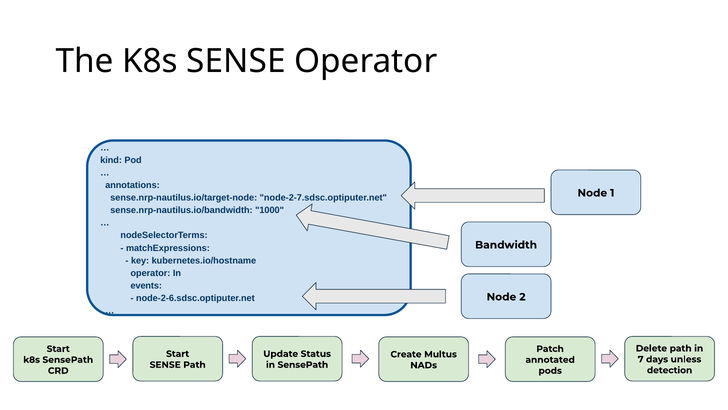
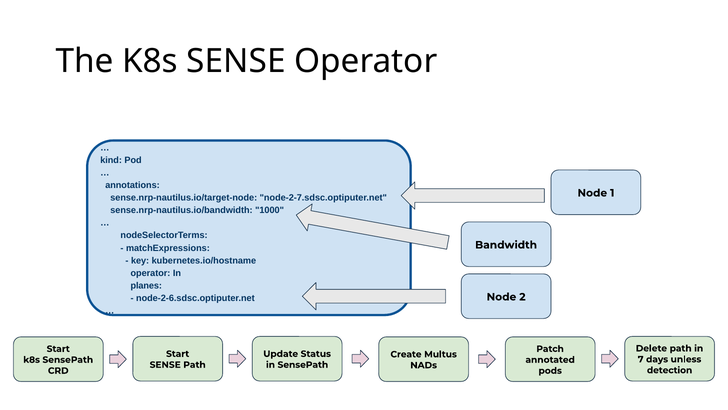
events: events -> planes (146, 285)
